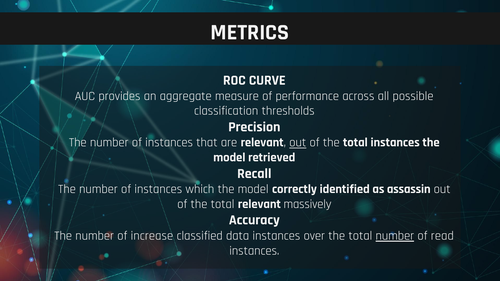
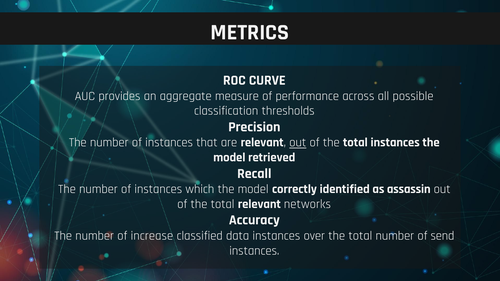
massively: massively -> networks (307, 204)
number underline: present -> none (395, 236)
read: read -> send (442, 236)
